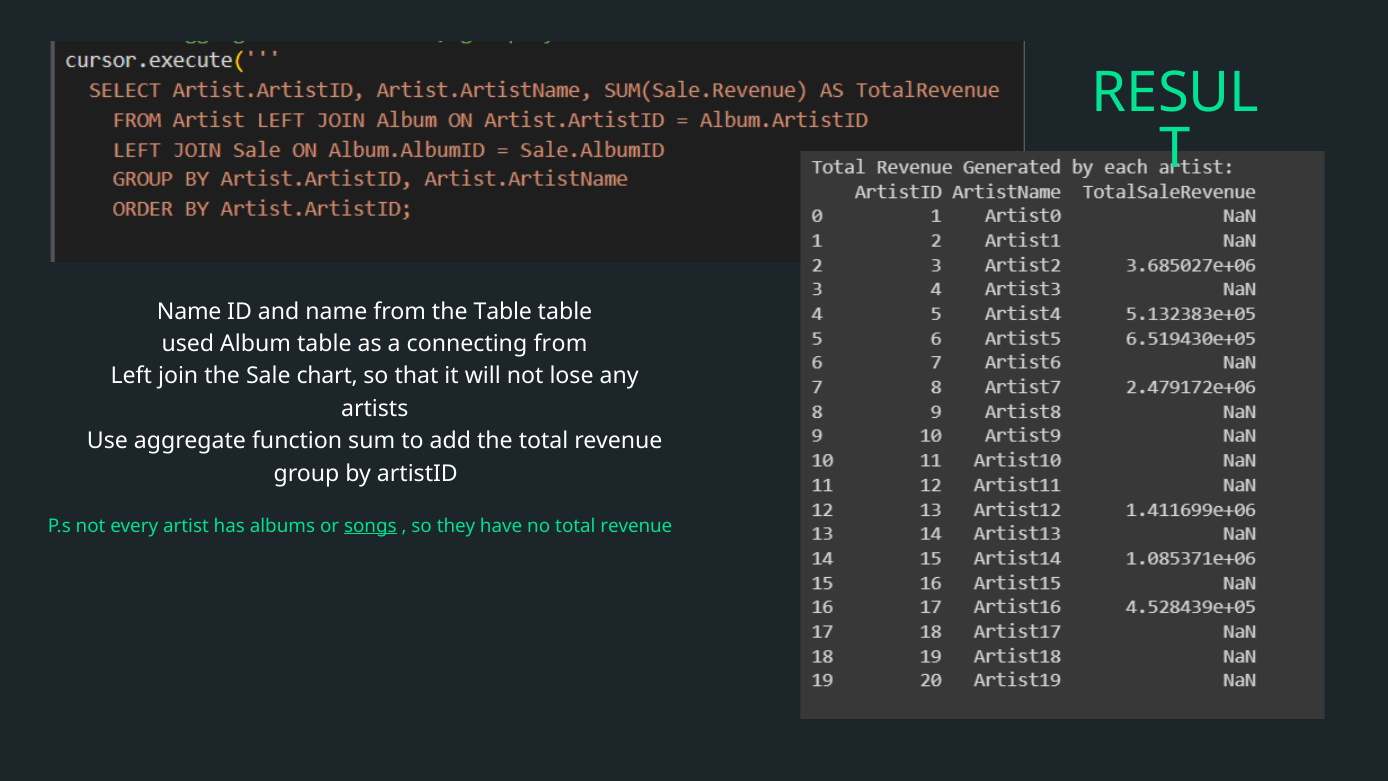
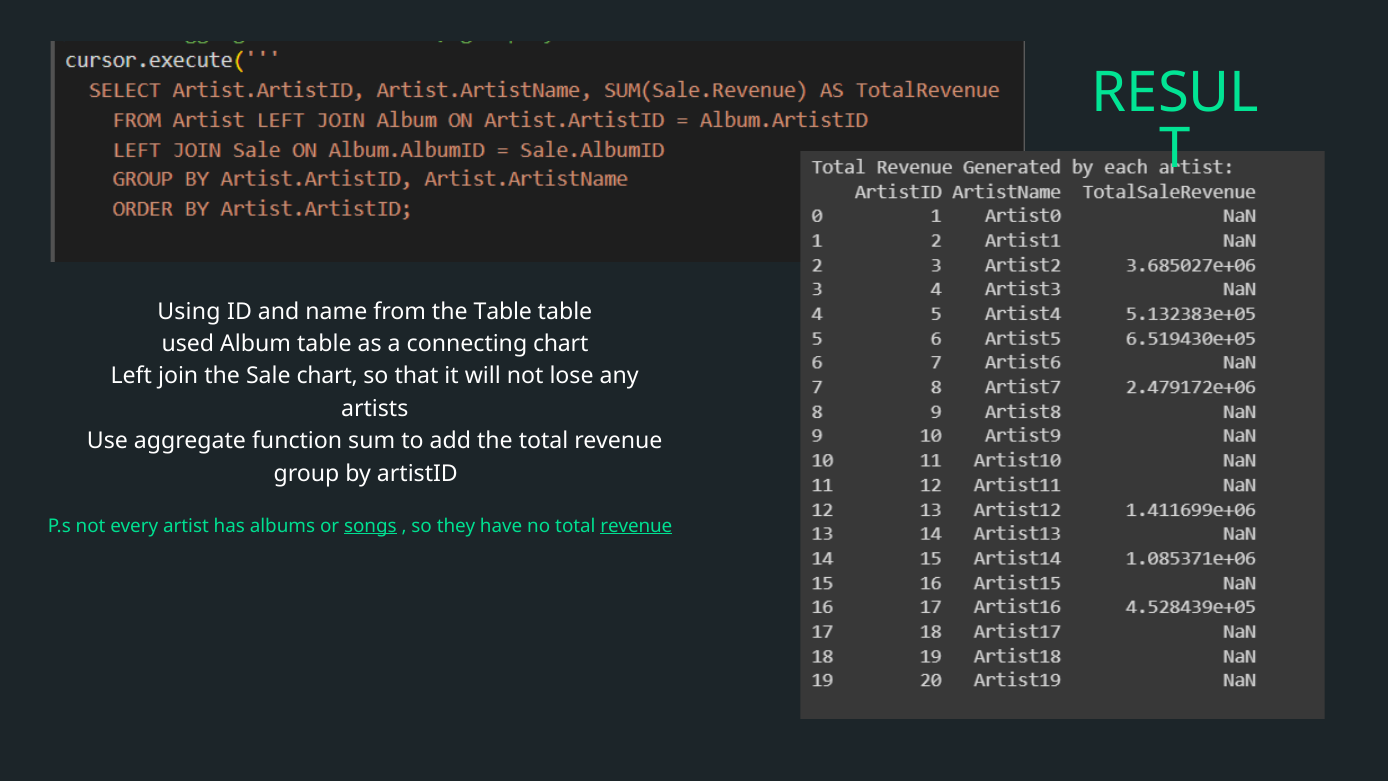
Name: Name -> Using (189, 311)
connecting from: from -> chart (561, 344)
revenue underline: none -> present (636, 526)
